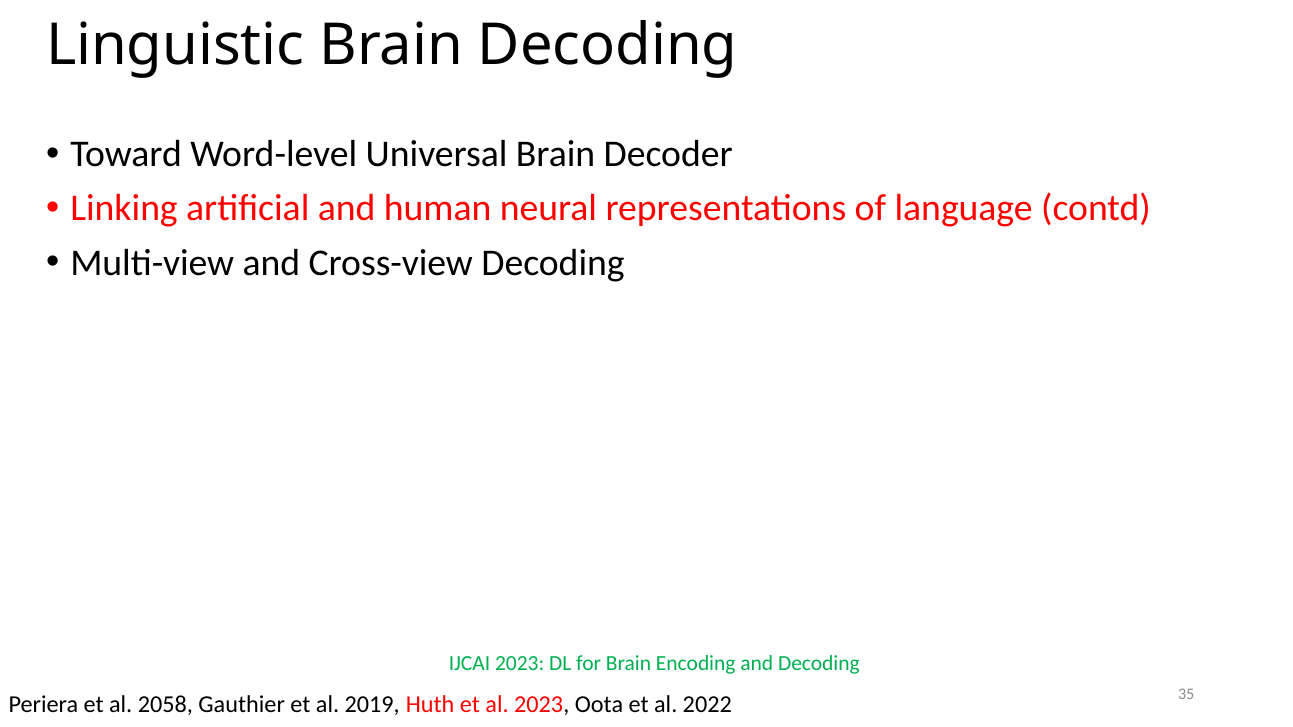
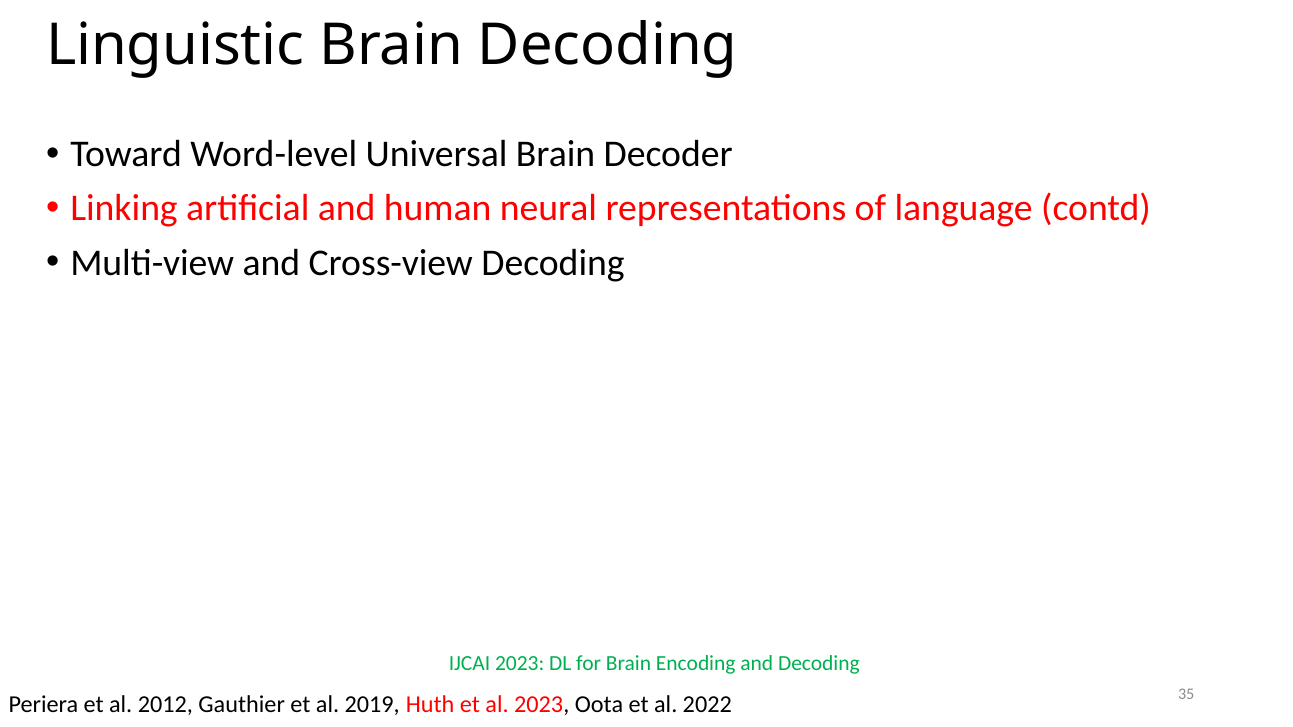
2058: 2058 -> 2012 (165, 704)
